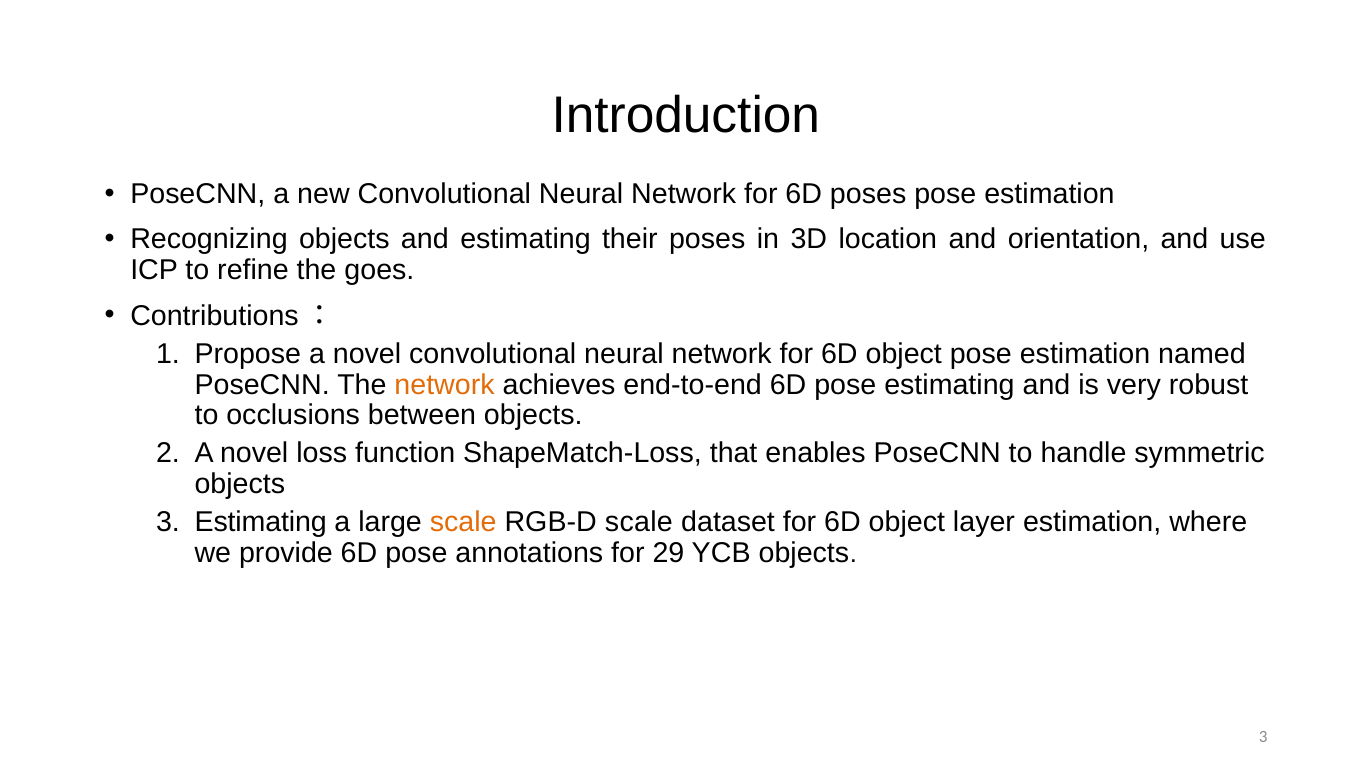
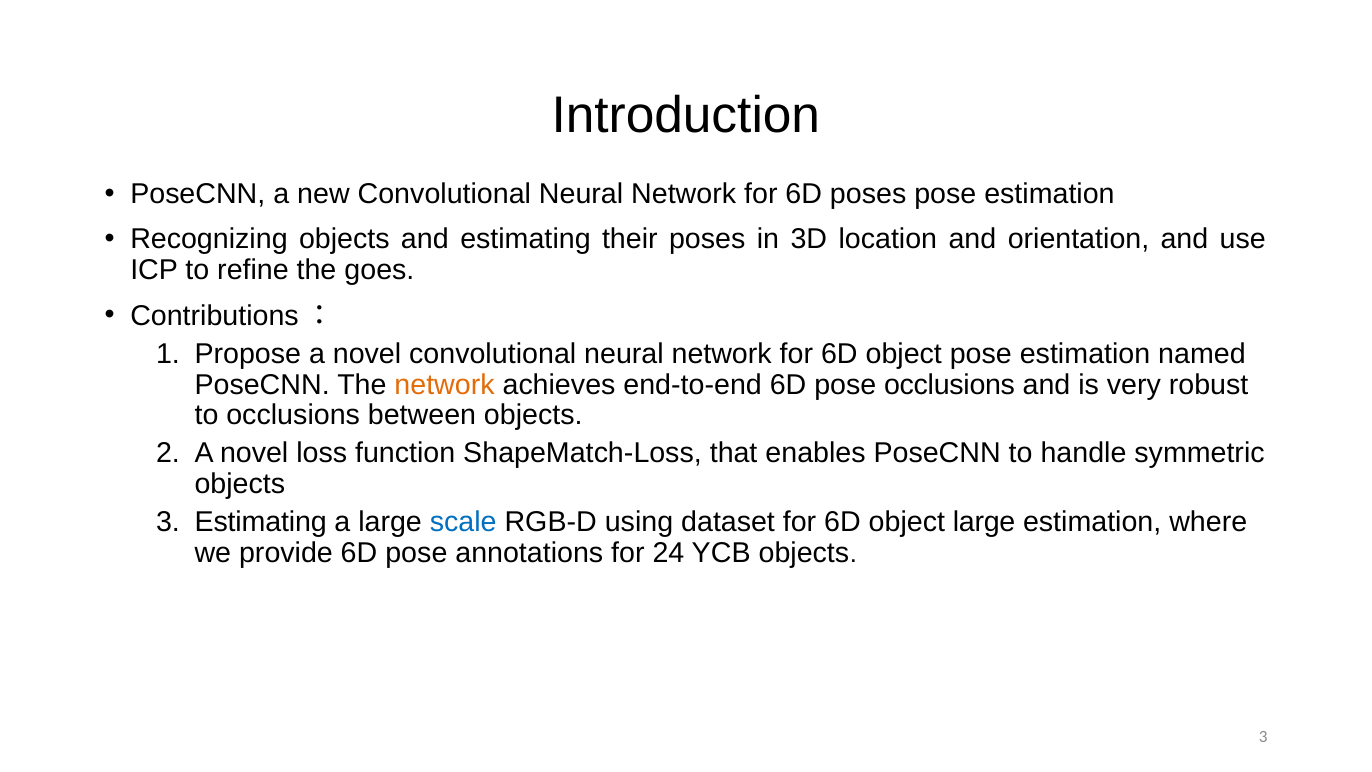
pose estimating: estimating -> occlusions (950, 384)
scale colour: orange -> blue (463, 522)
RGB-D scale: scale -> using (639, 522)
object layer: layer -> large (984, 522)
29: 29 -> 24 (668, 553)
